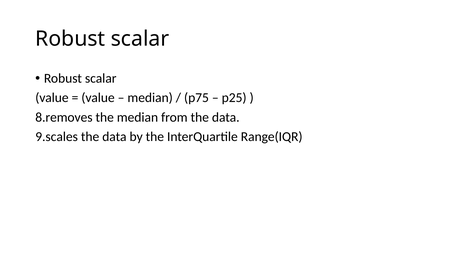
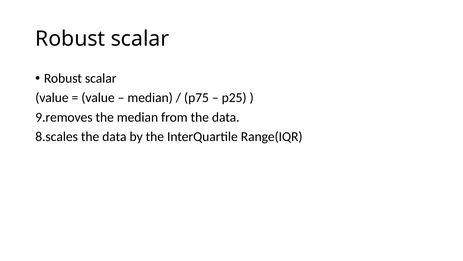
8.removes: 8.removes -> 9.removes (64, 117)
9.scales: 9.scales -> 8.scales (57, 136)
